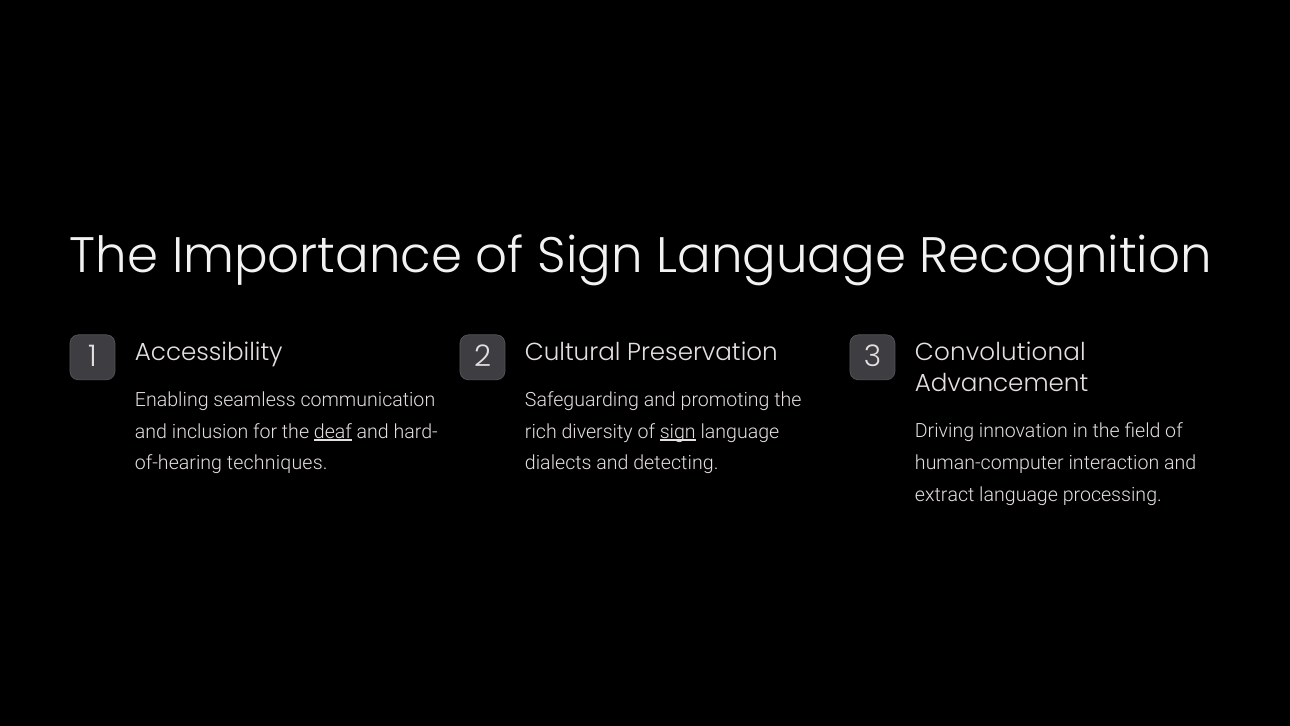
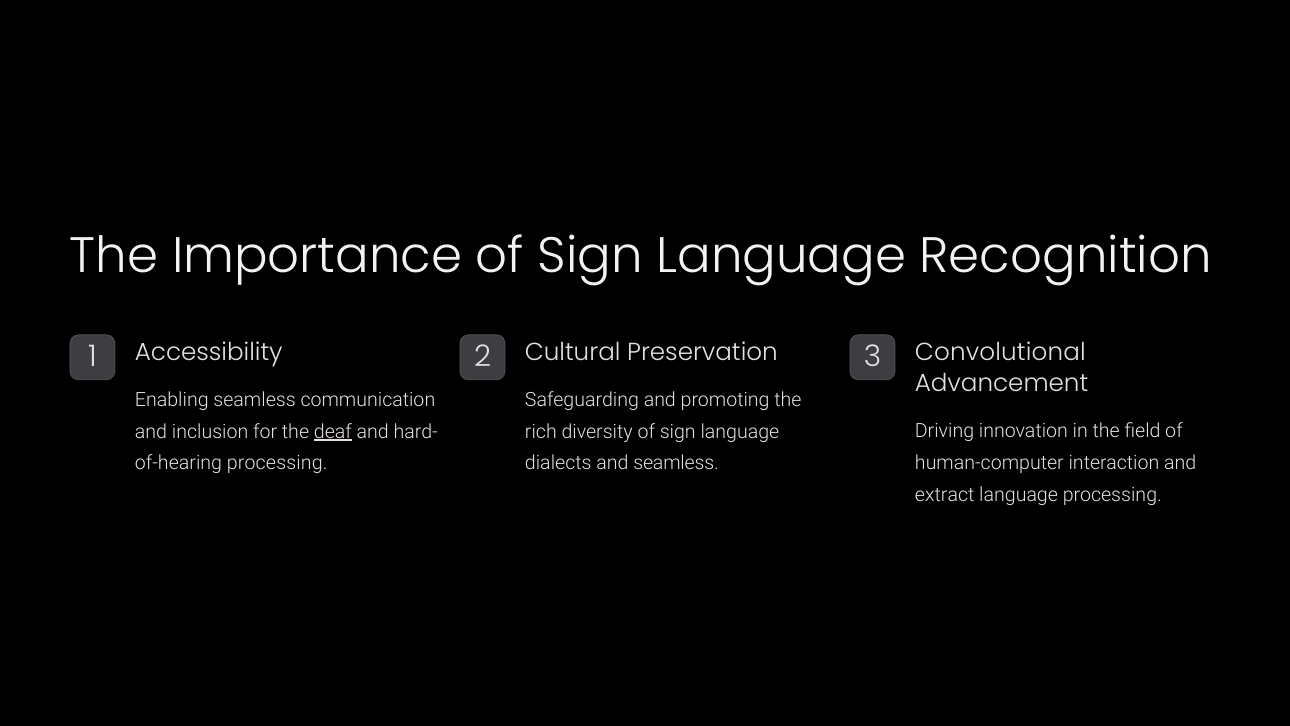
sign underline: present -> none (678, 431)
techniques: techniques -> processing (277, 463)
and detecting: detecting -> seamless (676, 463)
